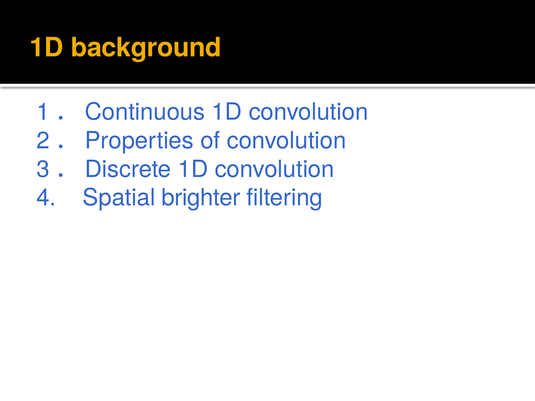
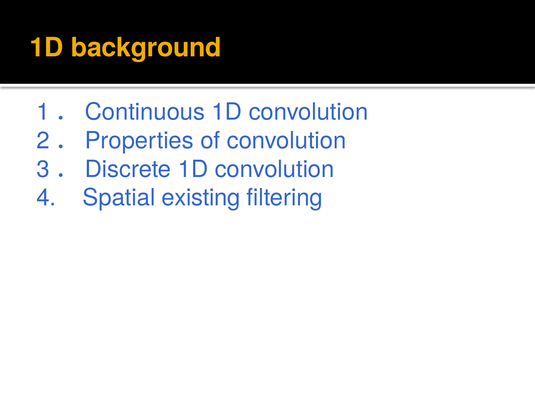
brighter: brighter -> existing (201, 198)
